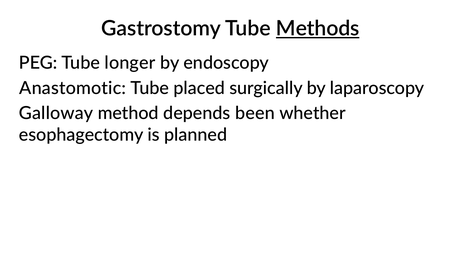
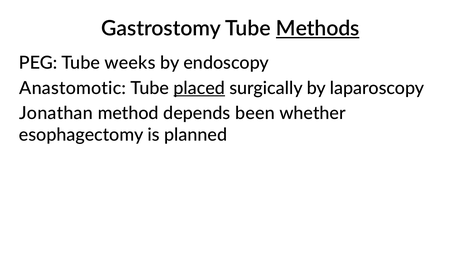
longer: longer -> weeks (130, 63)
placed underline: none -> present (199, 88)
Galloway: Galloway -> Jonathan (56, 113)
